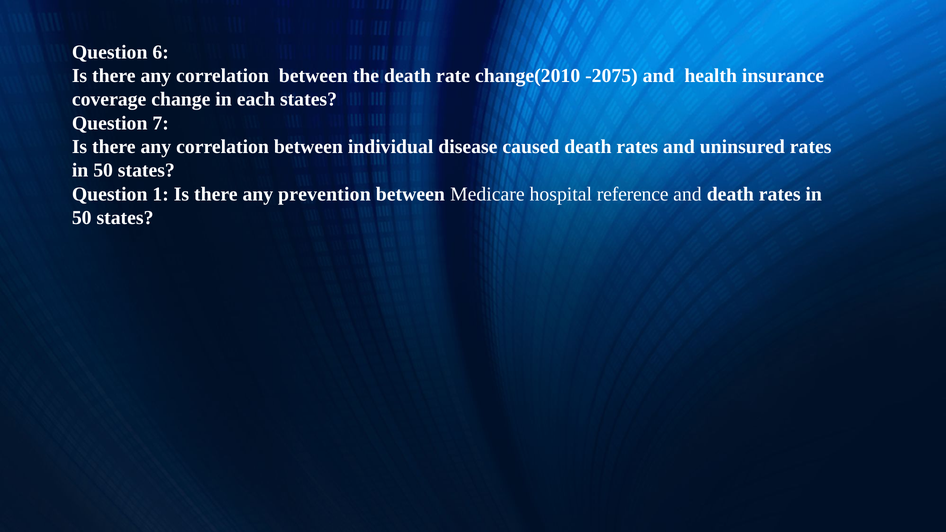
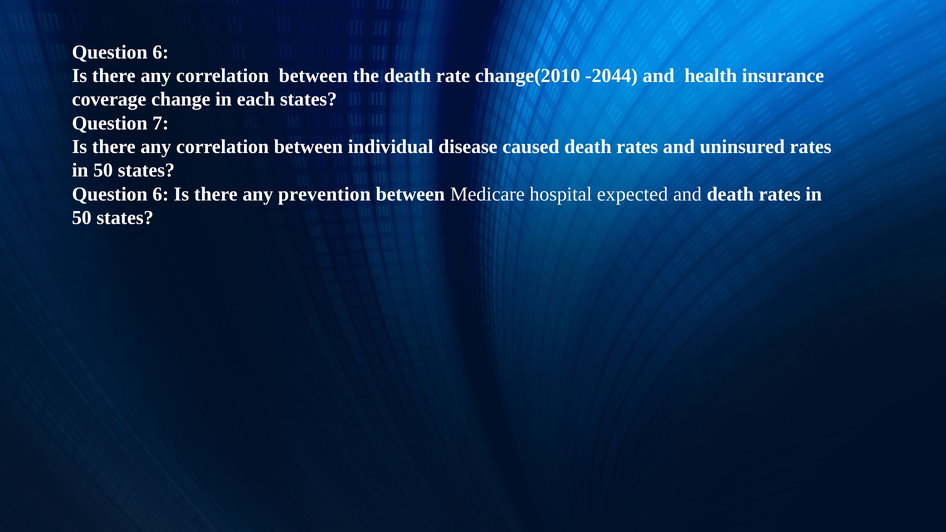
-2075: -2075 -> -2044 (611, 76)
1: 1 -> 6 (161, 194)
reference: reference -> expected (633, 194)
